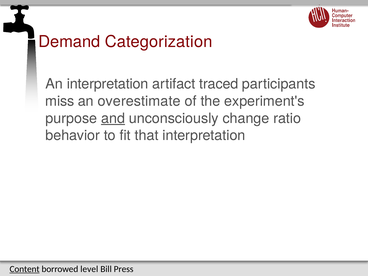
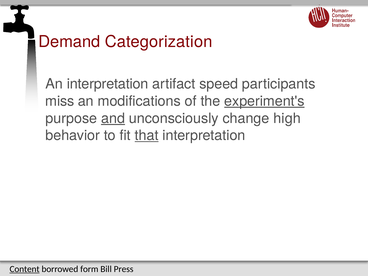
traced: traced -> speed (219, 84)
overestimate: overestimate -> modifications (139, 101)
experiment's underline: none -> present (264, 101)
ratio: ratio -> high (287, 118)
that underline: none -> present (147, 135)
level: level -> form (89, 269)
